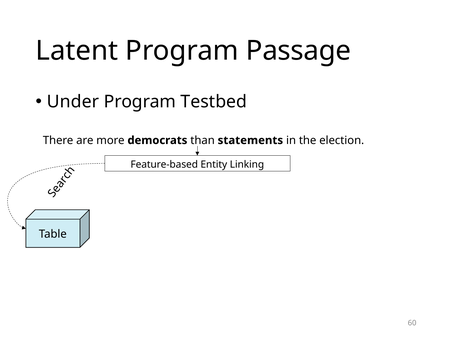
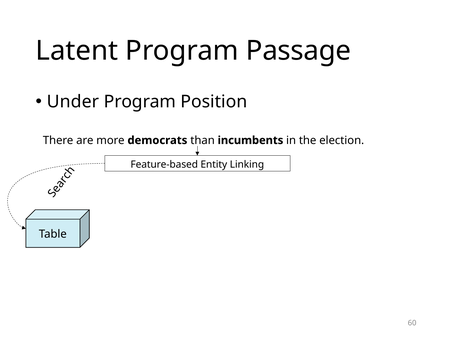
Testbed: Testbed -> Position (214, 102)
statements: statements -> incumbents (250, 140)
